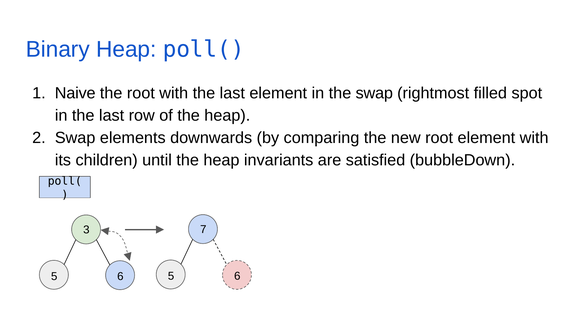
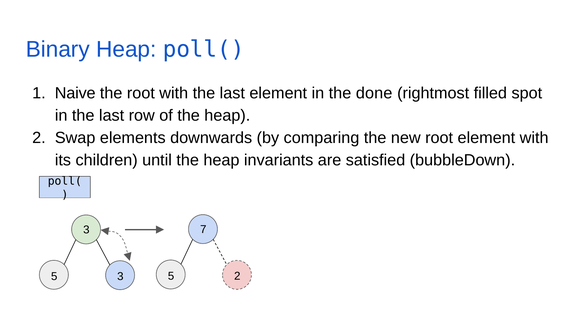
the swap: swap -> done (374, 93)
6: 6 -> 2 (237, 276)
6: 6 -> 3 (120, 276)
